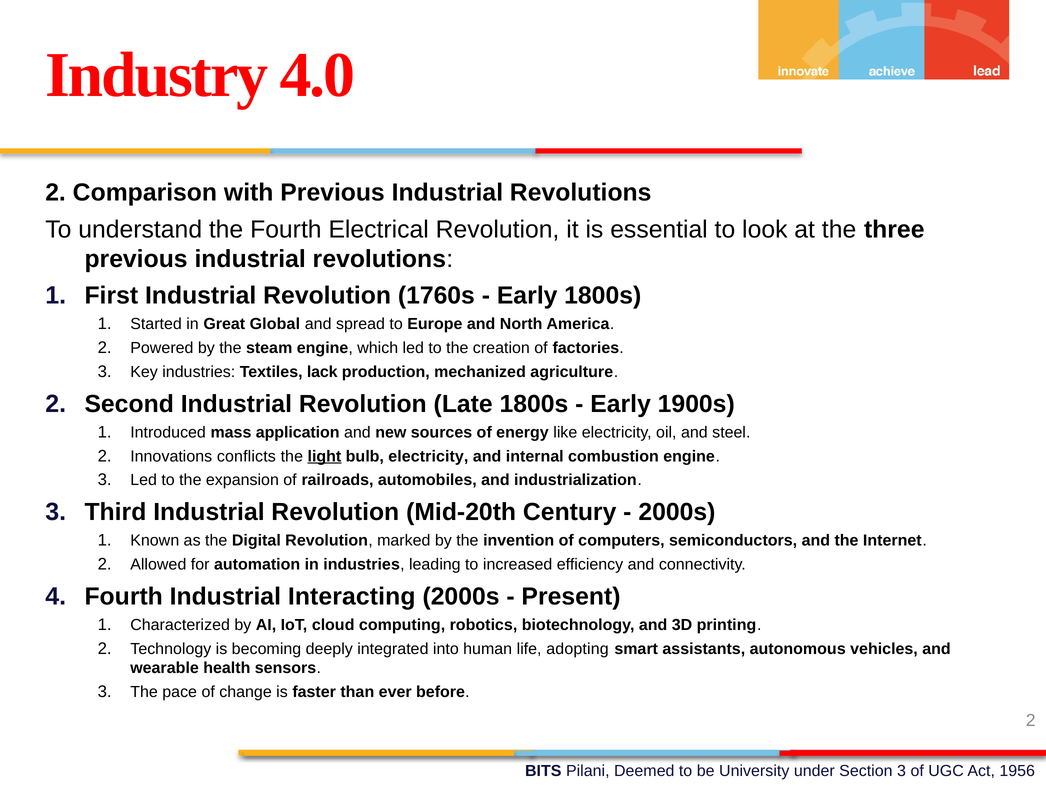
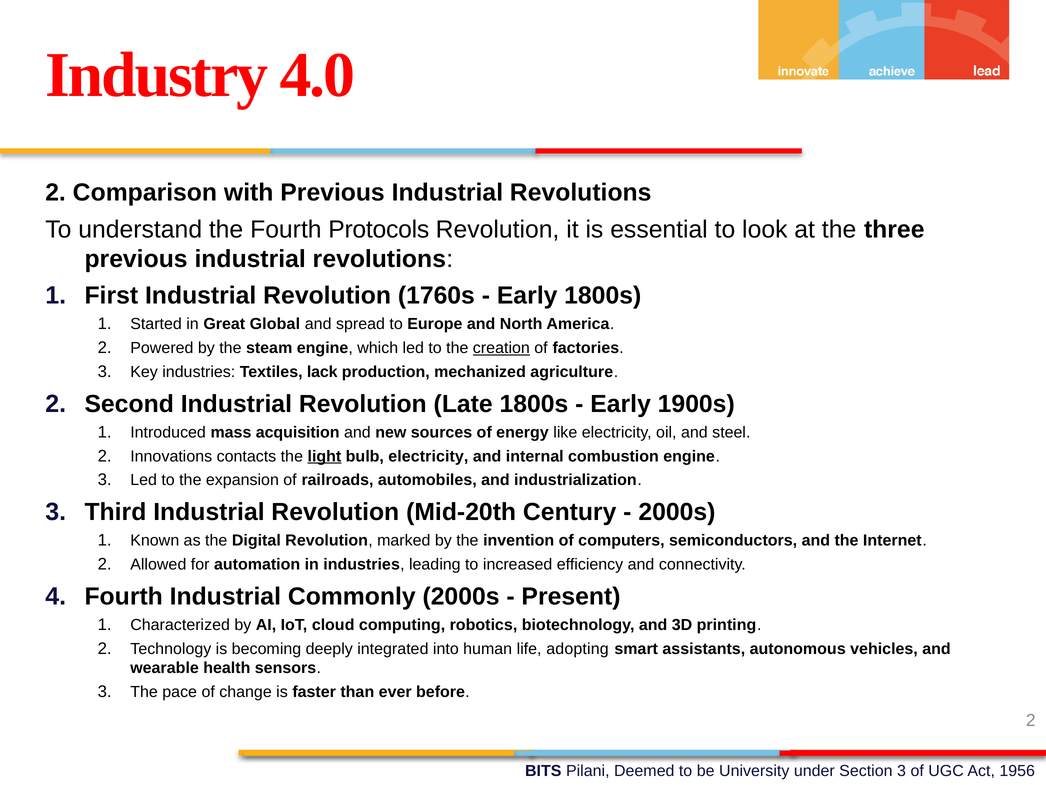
Electrical: Electrical -> Protocols (379, 229)
creation underline: none -> present (501, 348)
application: application -> acquisition (298, 432)
conflicts: conflicts -> contacts (246, 456)
Interacting: Interacting -> Commonly (352, 596)
